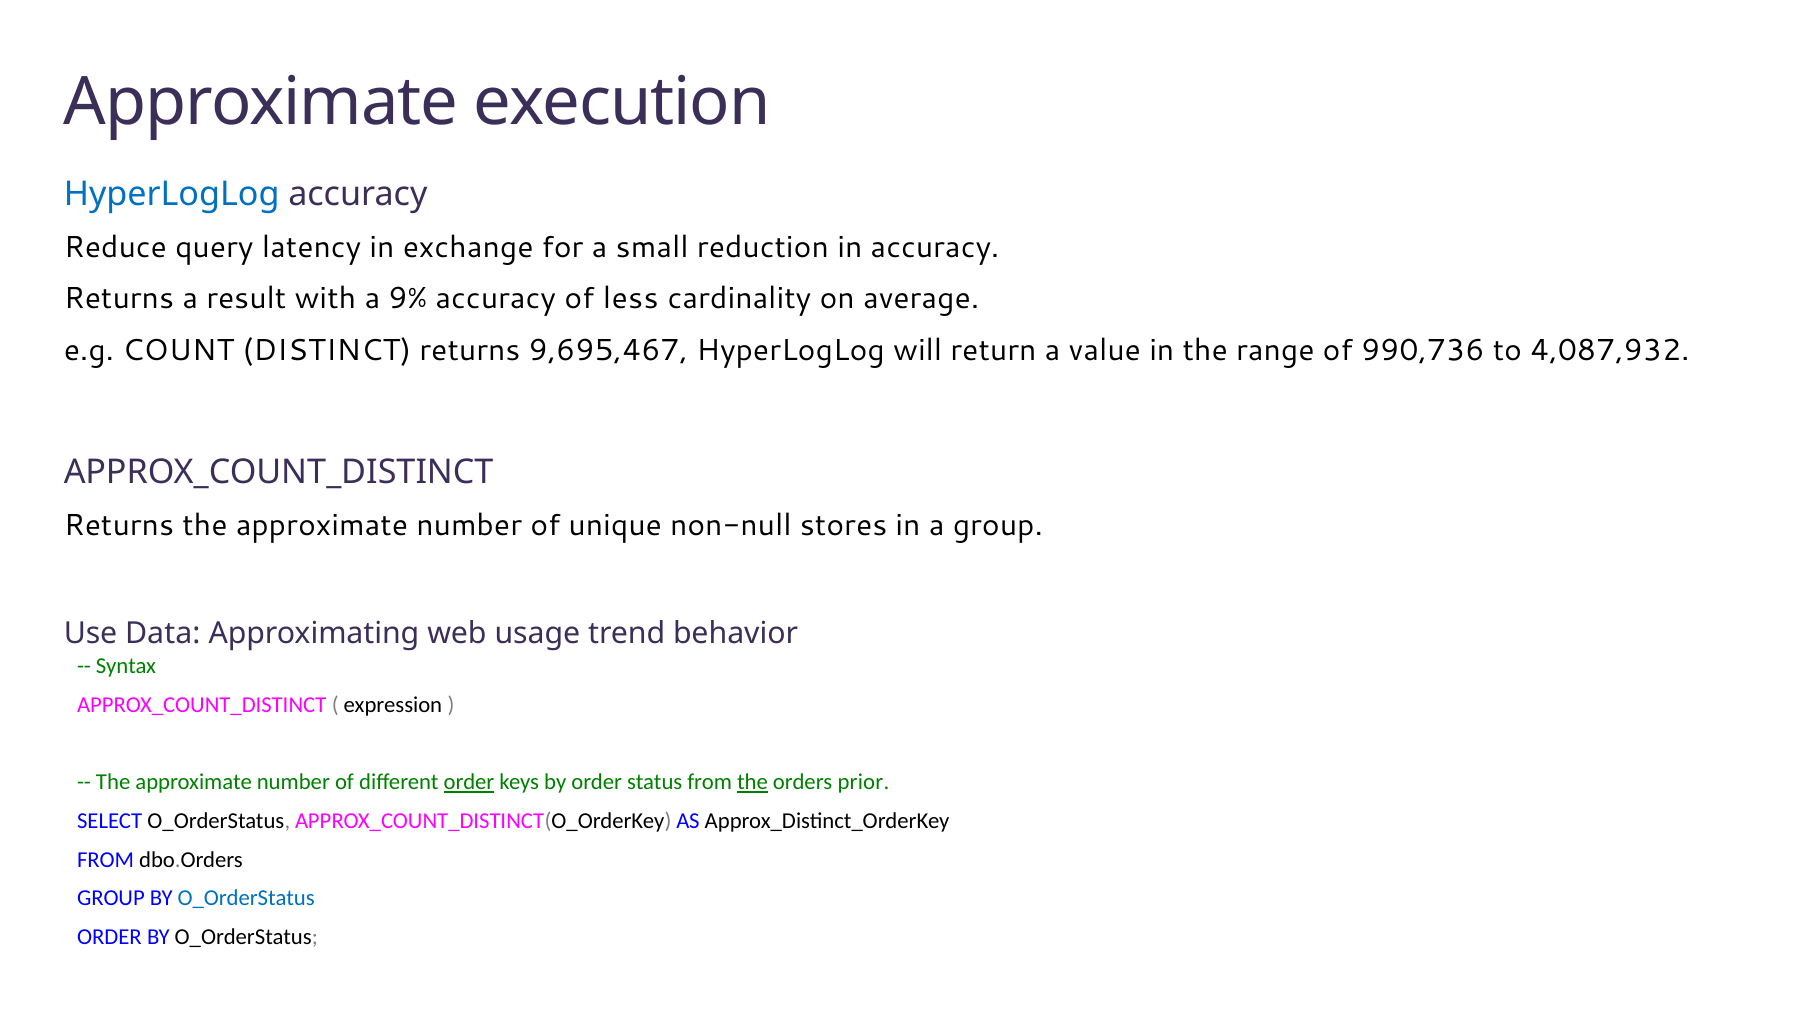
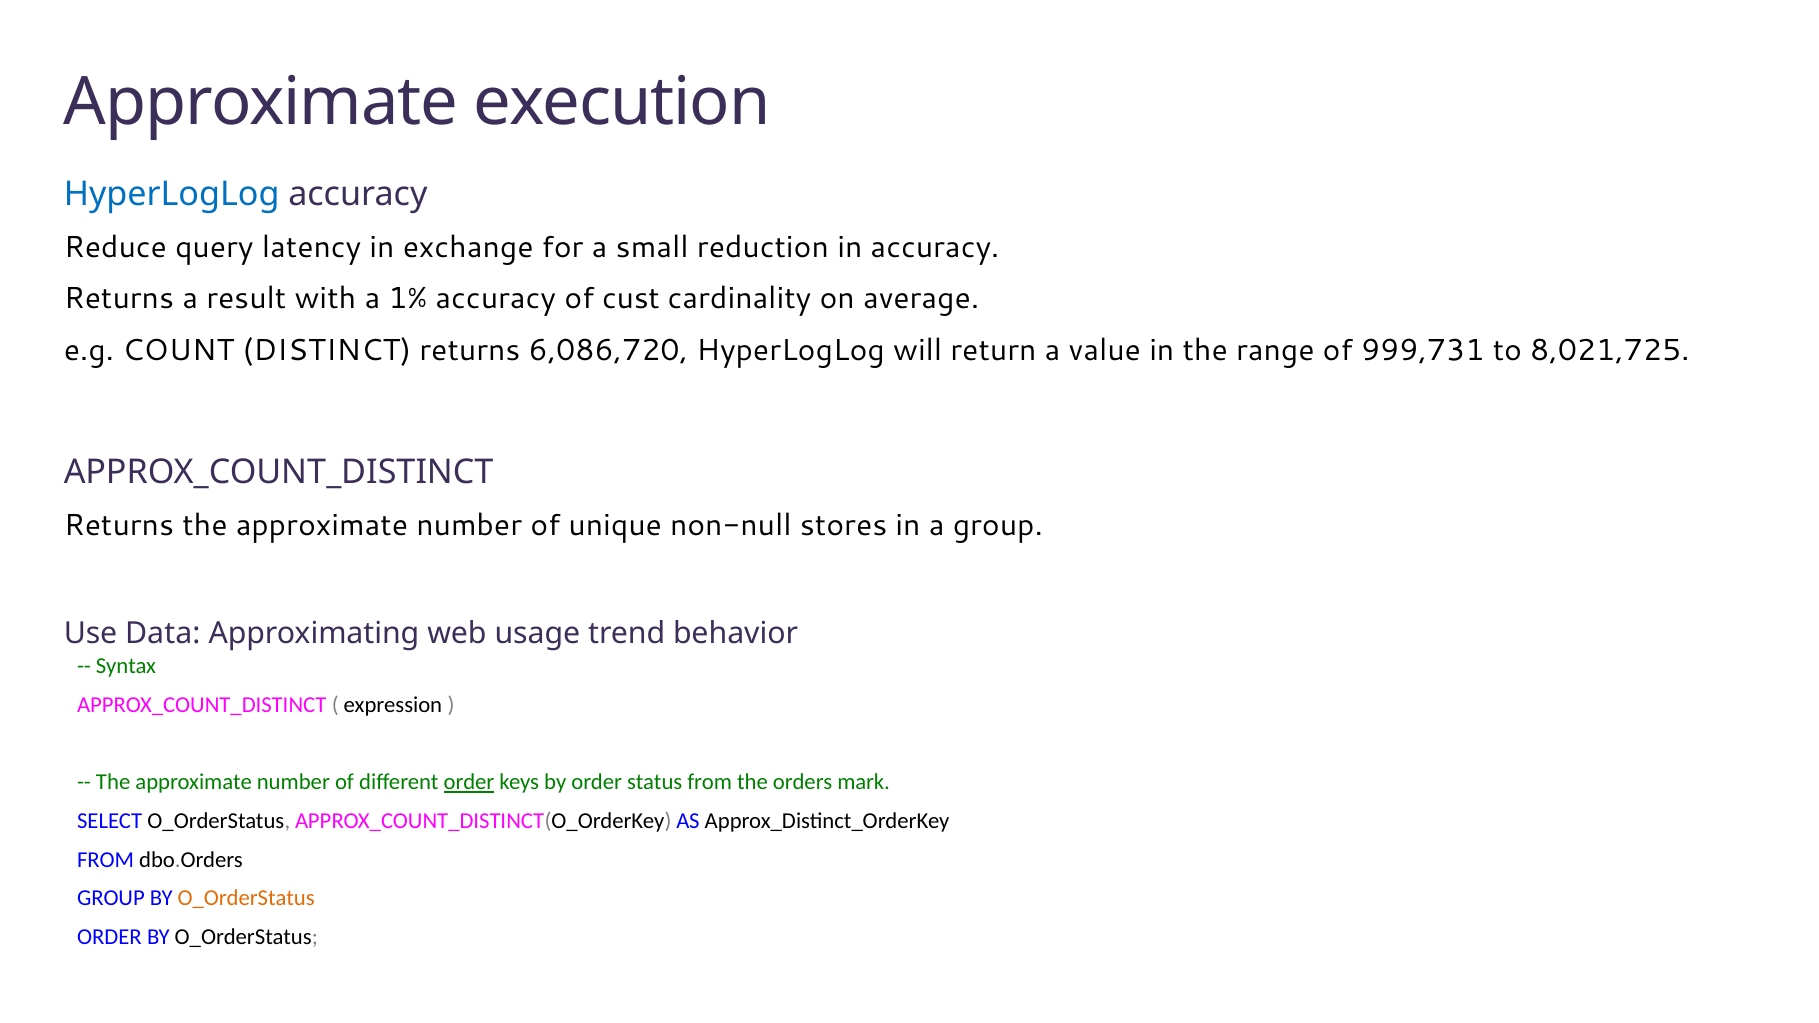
9%: 9% -> 1% (408, 299)
less: less -> cust (631, 299)
9,695,467: 9,695,467 -> 6,086,720 (608, 350)
990,736: 990,736 -> 999,731 (1423, 350)
4,087,932: 4,087,932 -> 8,021,725 (1610, 350)
the underline: present -> none (753, 782)
prior: prior -> mark (864, 782)
O_OrderStatus colour: blue -> orange (246, 898)
